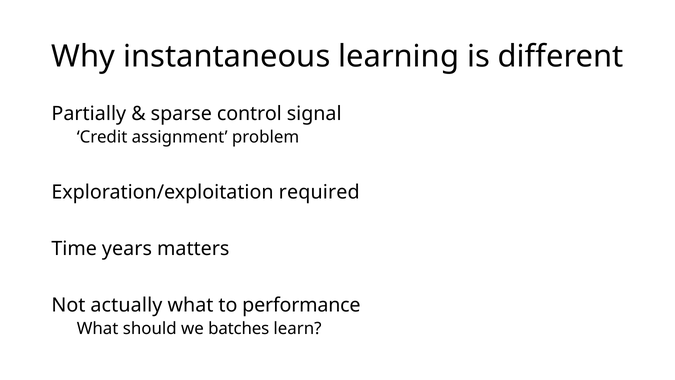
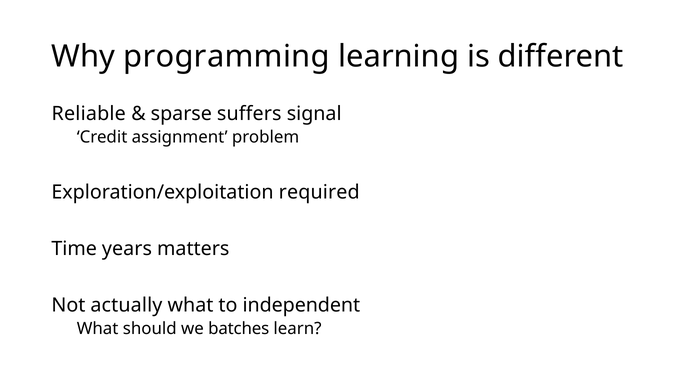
instantaneous: instantaneous -> programming (227, 57)
Partially: Partially -> Reliable (89, 114)
control: control -> suffers (249, 114)
performance: performance -> independent (301, 305)
